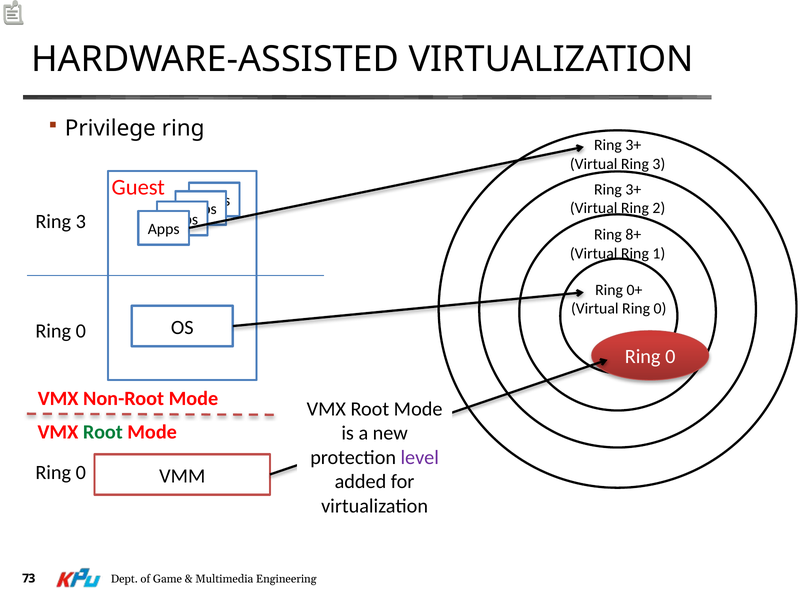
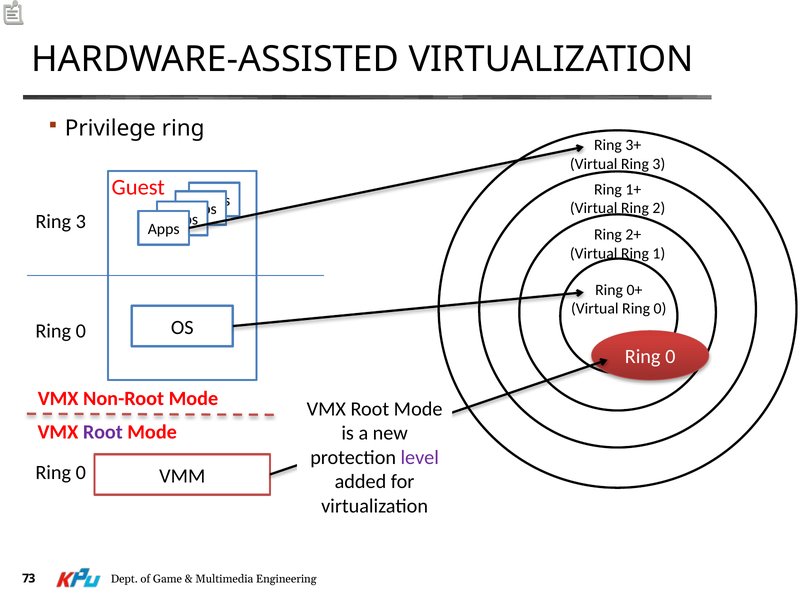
3+: 3+ -> 1+ (633, 190)
8+: 8+ -> 2+ (633, 235)
Root colour: green -> purple (103, 433)
